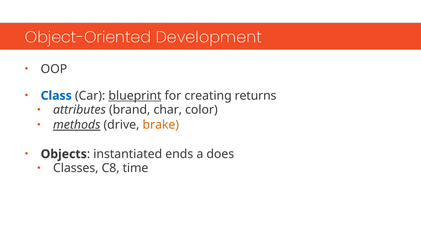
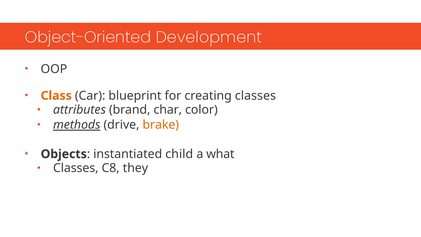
Class colour: blue -> orange (56, 96)
blueprint underline: present -> none (135, 96)
creating returns: returns -> classes (255, 96)
ends: ends -> child (179, 154)
does: does -> what (220, 154)
time: time -> they (135, 168)
